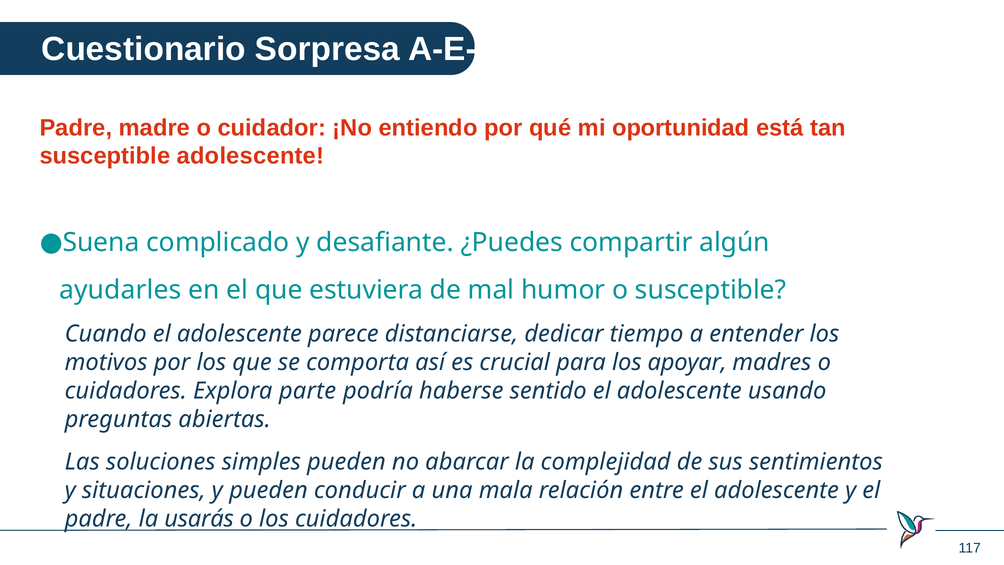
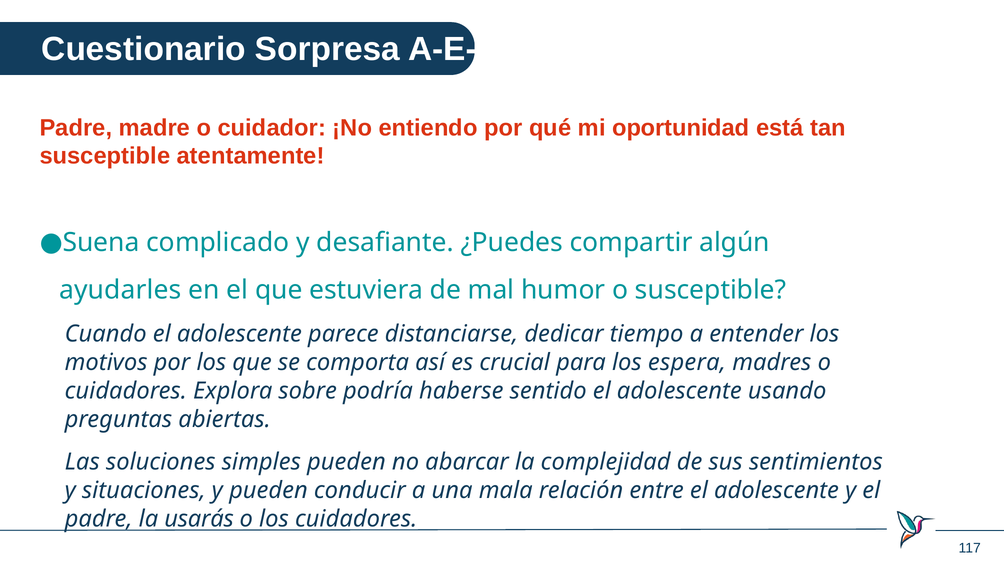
susceptible adolescente: adolescente -> atentamente (251, 156)
apoyar: apoyar -> espera (687, 362)
parte: parte -> sobre (308, 391)
